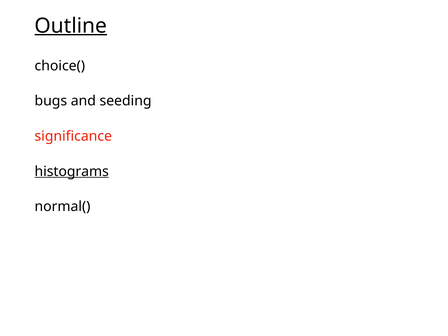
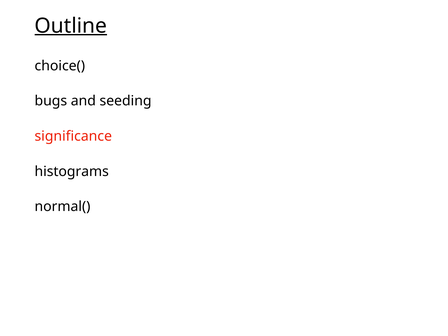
histograms underline: present -> none (72, 171)
